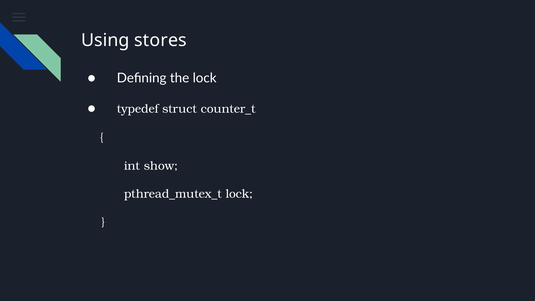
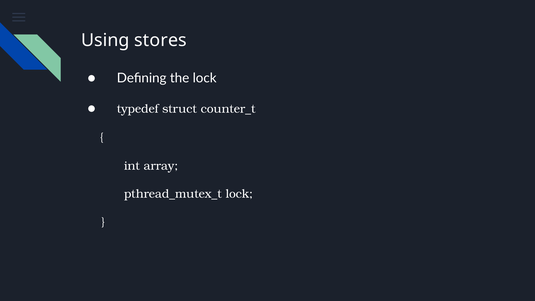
show: show -> array (161, 166)
